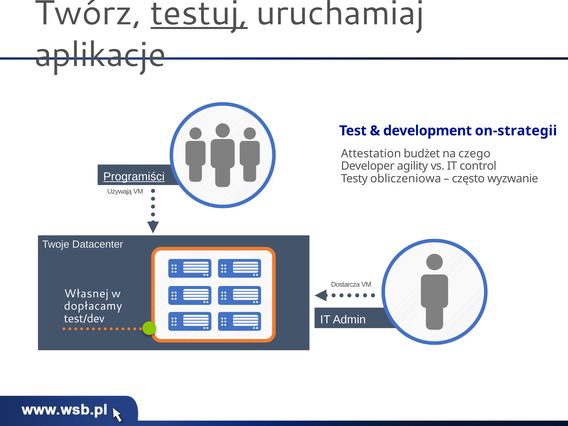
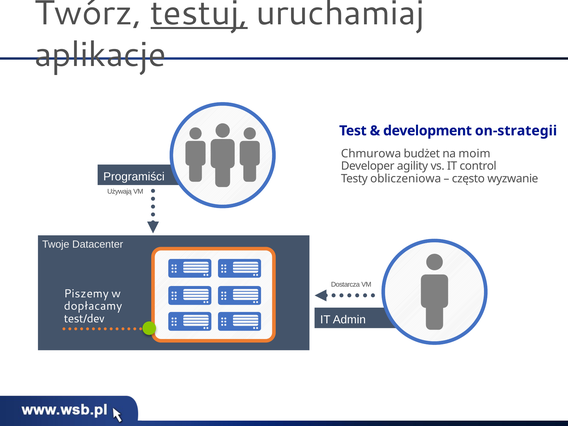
Attestation: Attestation -> Chmurowa (371, 154)
czego: czego -> moim (474, 154)
Programiści underline: present -> none (134, 177)
Własnej: Własnej -> Piszemy (86, 294)
